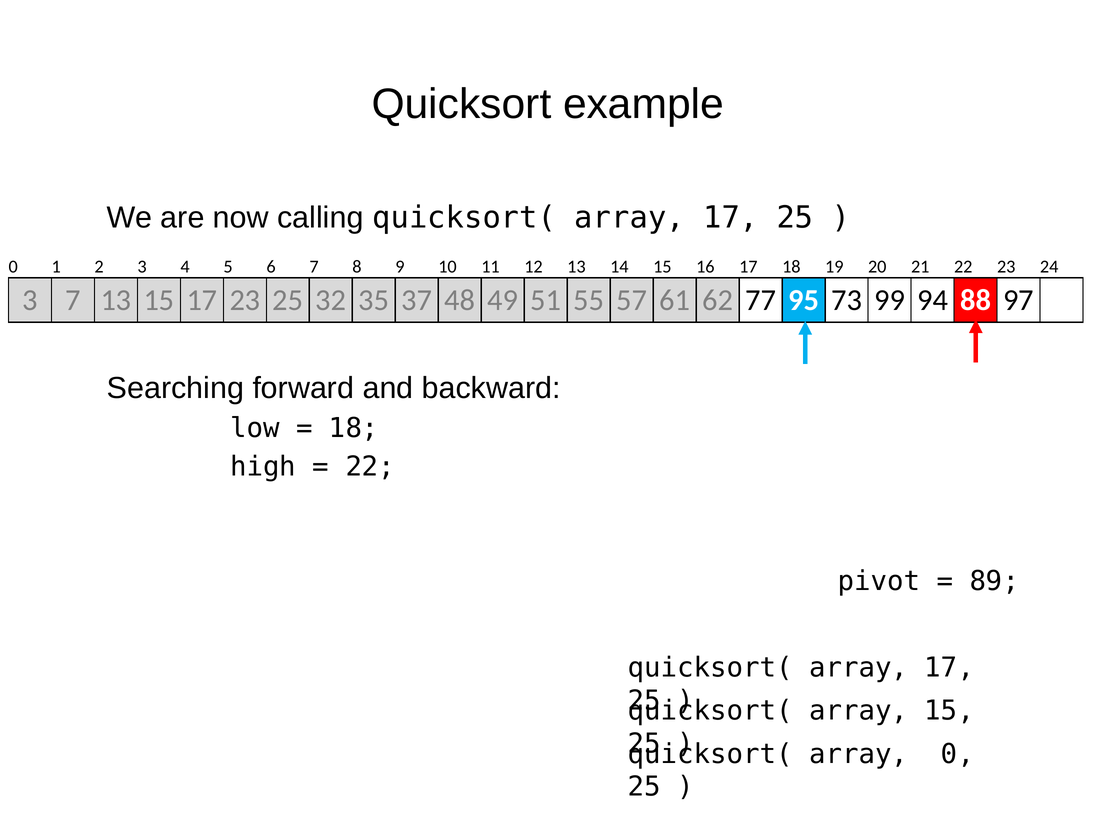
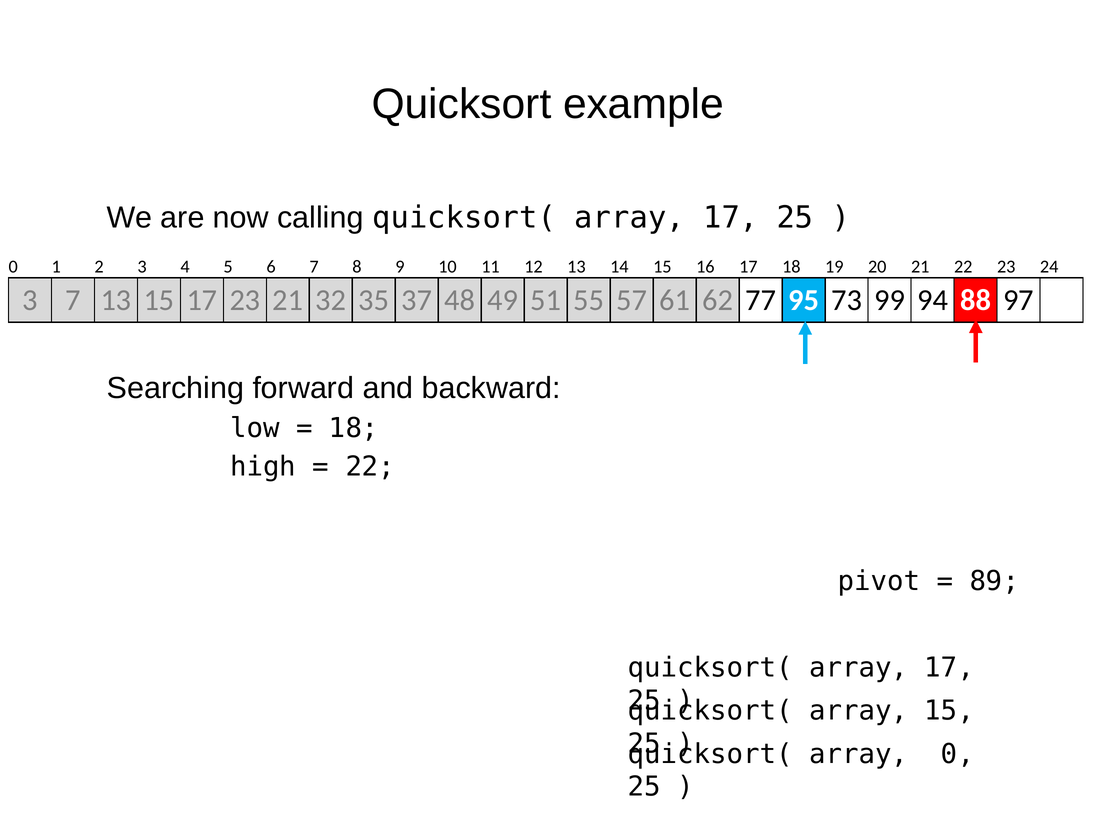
23 25: 25 -> 21 (288, 300)
